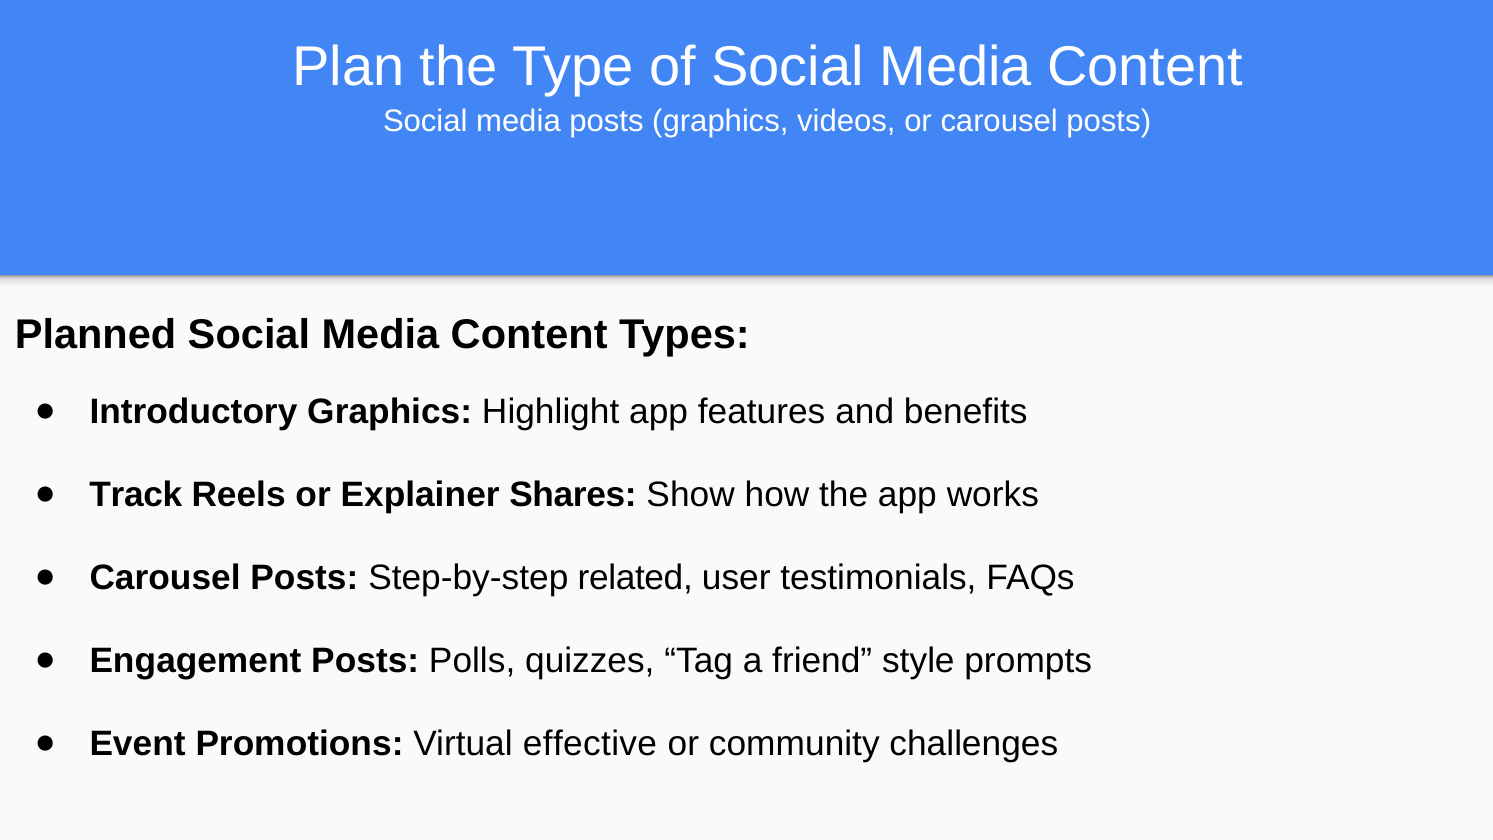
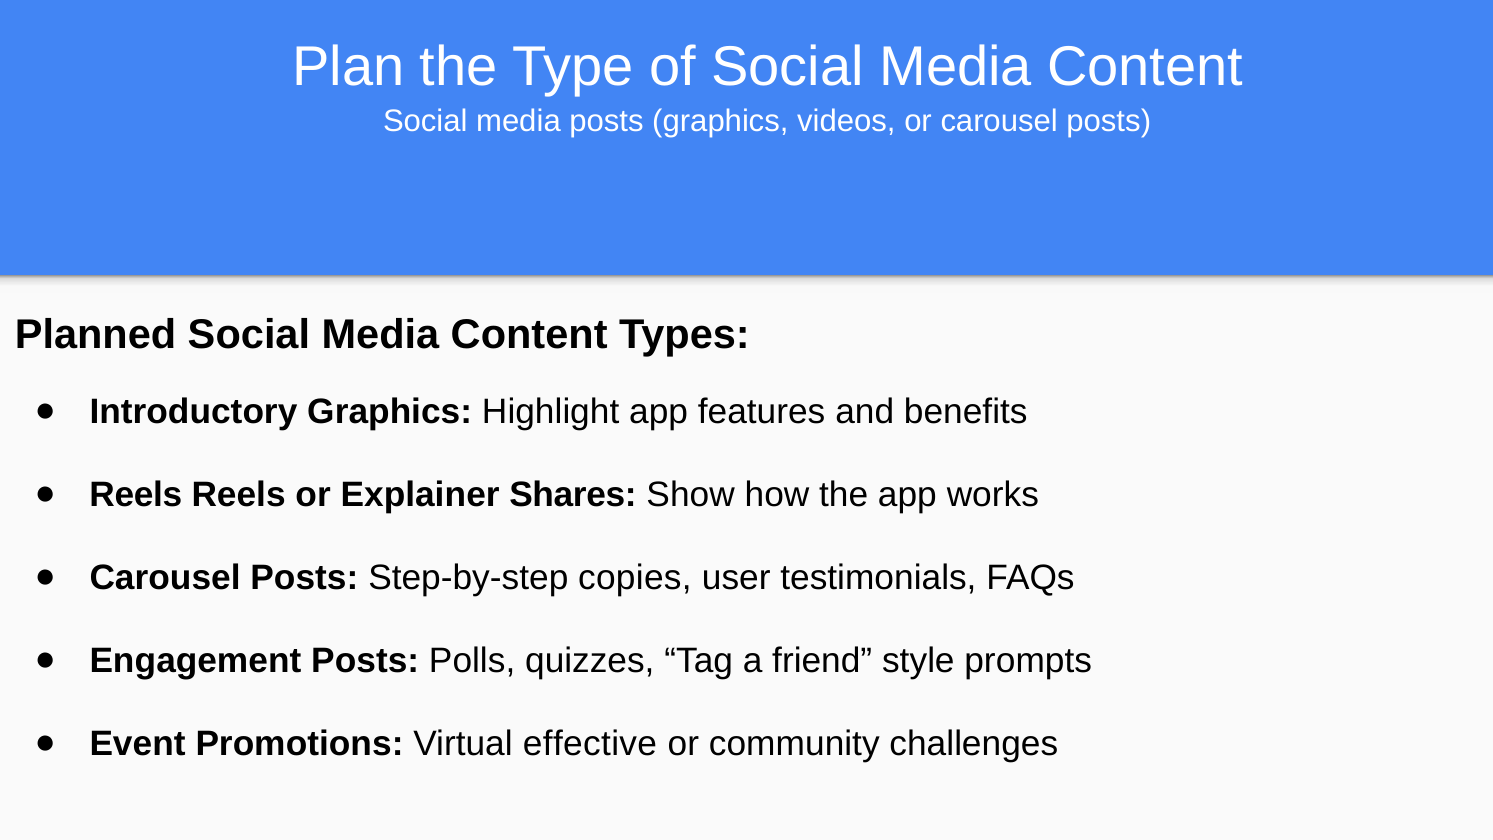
Track: Track -> Reels (136, 495)
related: related -> copies (635, 578)
